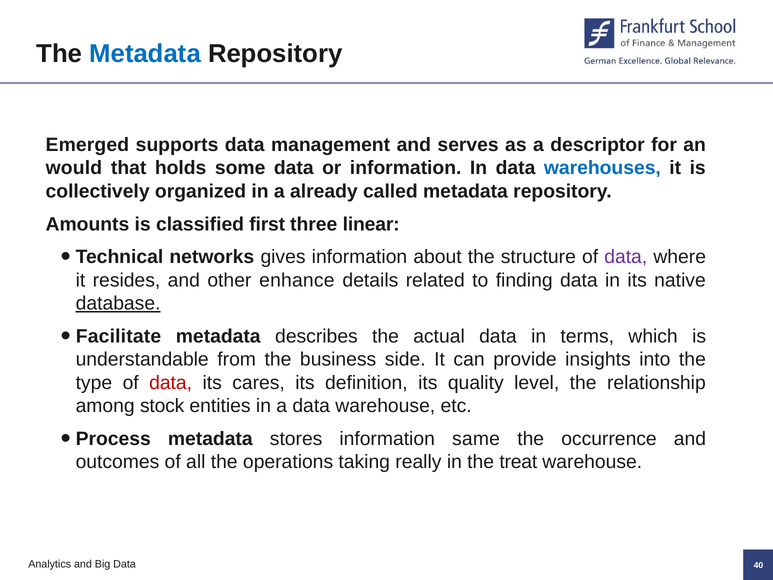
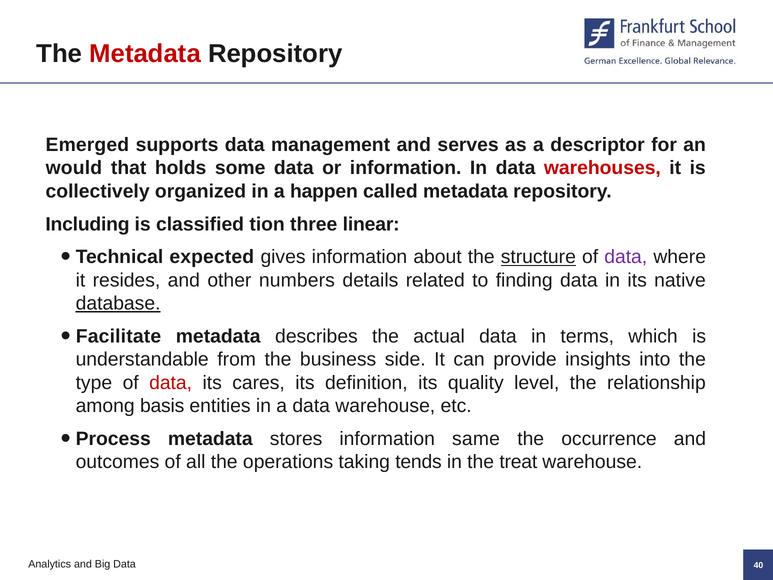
Metadata colour: blue -> red (145, 54)
warehouses colour: blue -> red (602, 168)
already: already -> happen (324, 191)
Amounts: Amounts -> Including (88, 224)
first: first -> tion (267, 224)
networks: networks -> expected (212, 257)
structure underline: none -> present (538, 257)
enhance: enhance -> numbers (297, 280)
stock: stock -> basis (162, 406)
really: really -> tends (419, 462)
